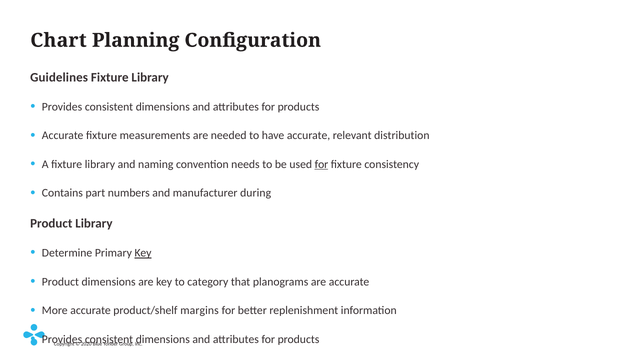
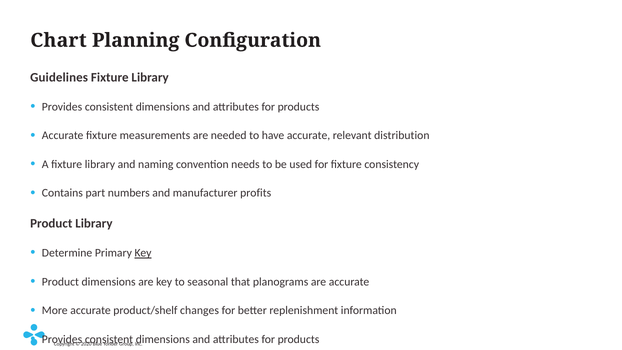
for underline: present -> none (321, 164)
during: during -> profits (256, 193)
category: category -> seasonal (208, 282)
margins: margins -> changes (200, 310)
